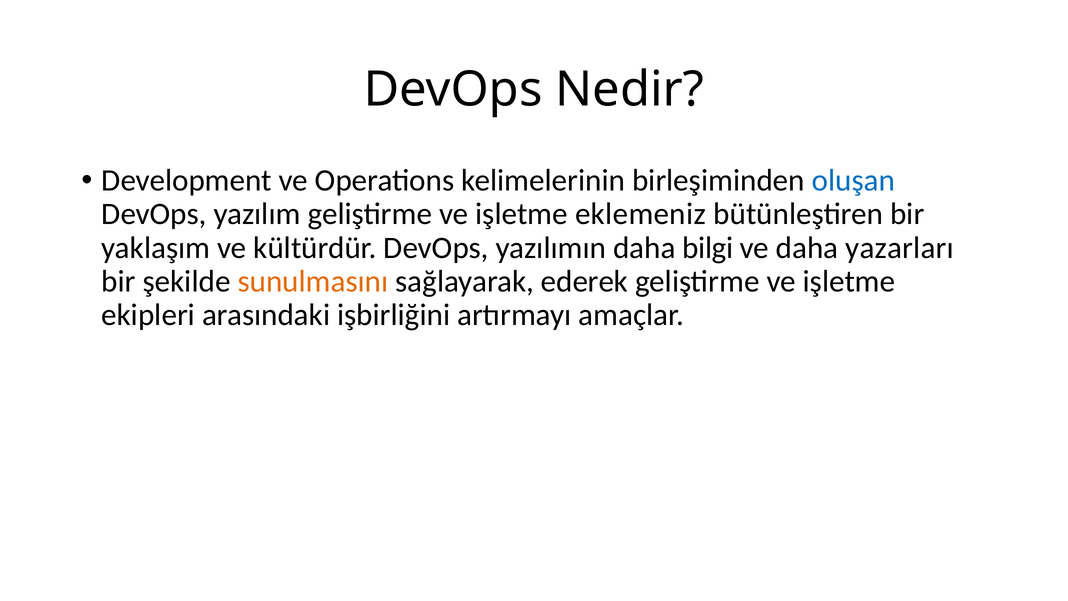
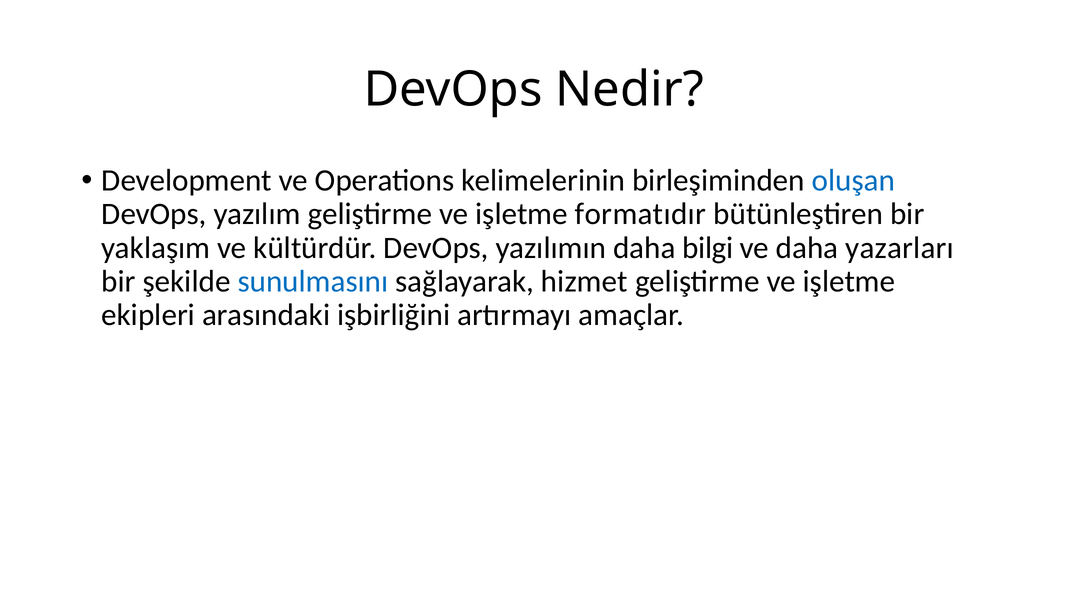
eklemeniz: eklemeniz -> formatıdır (640, 214)
sunulmasını colour: orange -> blue (313, 281)
ederek: ederek -> hizmet (584, 281)
